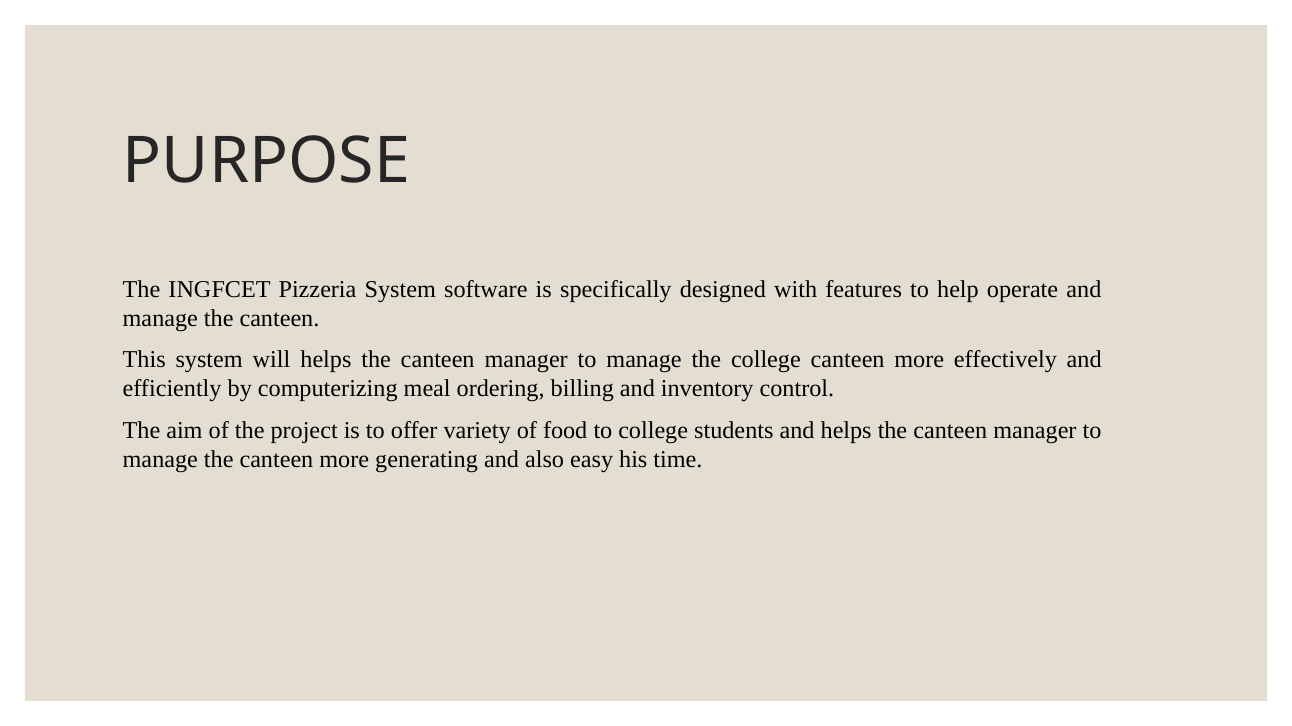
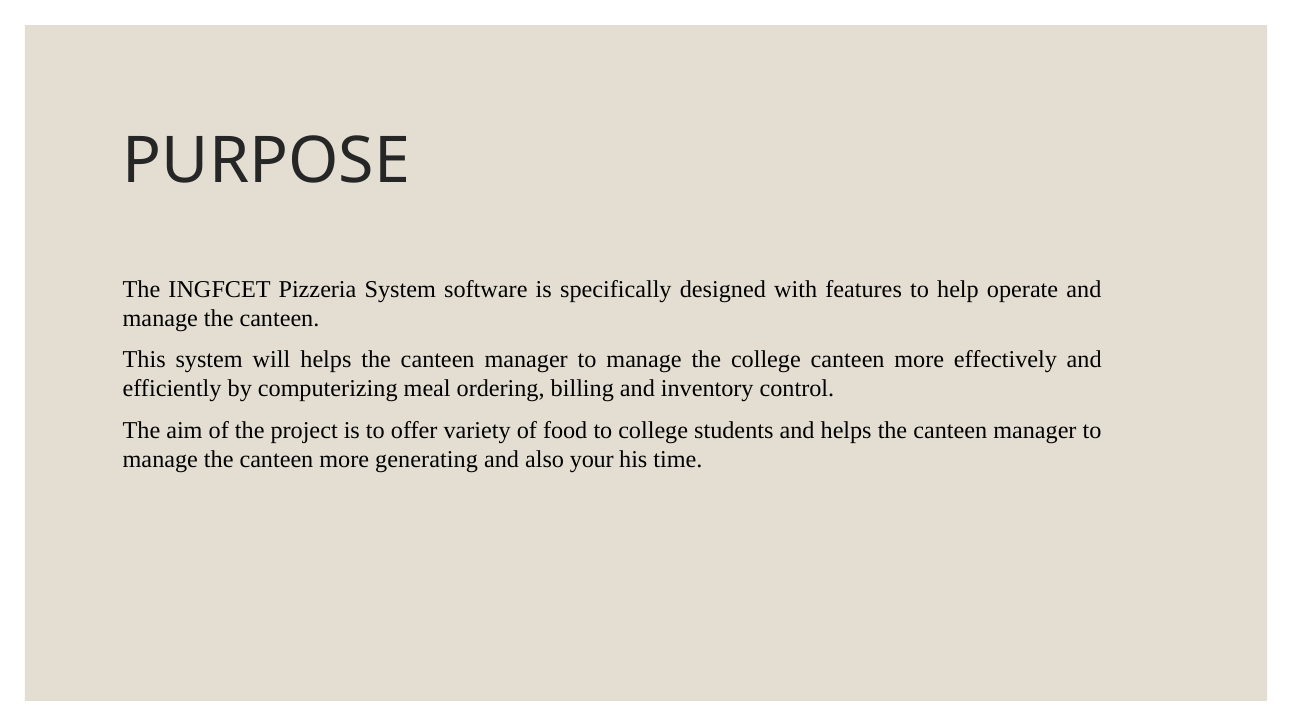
easy: easy -> your (592, 460)
